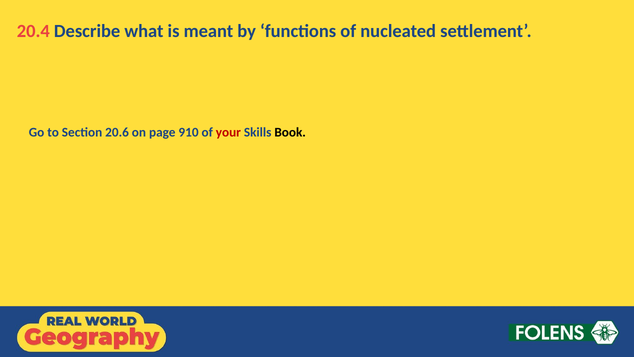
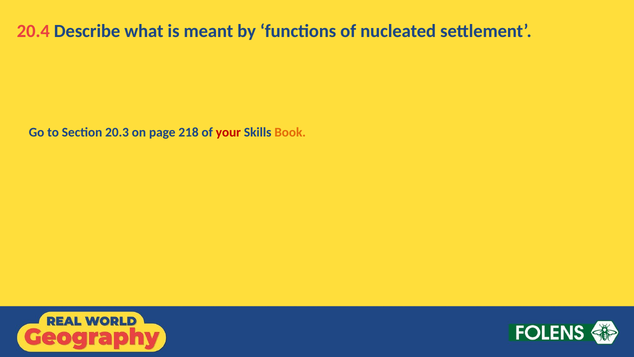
20.6: 20.6 -> 20.3 (117, 132)
910: 910 -> 218 (189, 132)
Book colour: black -> orange (290, 132)
